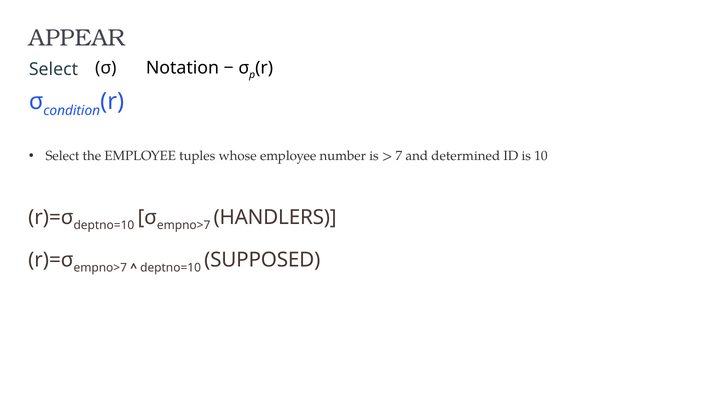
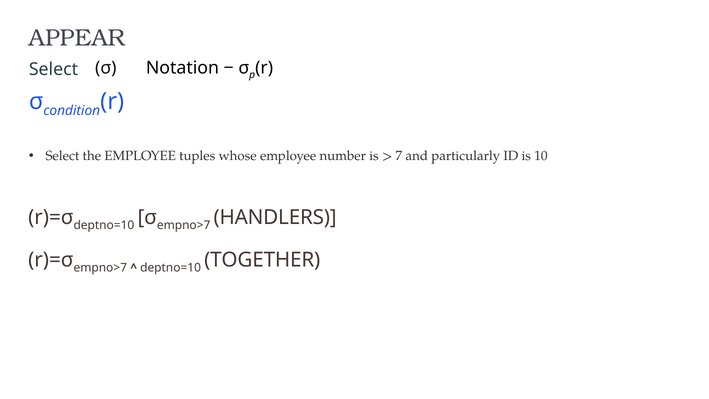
determined: determined -> particularly (466, 156)
SUPPOSED: SUPPOSED -> TOGETHER (262, 260)
